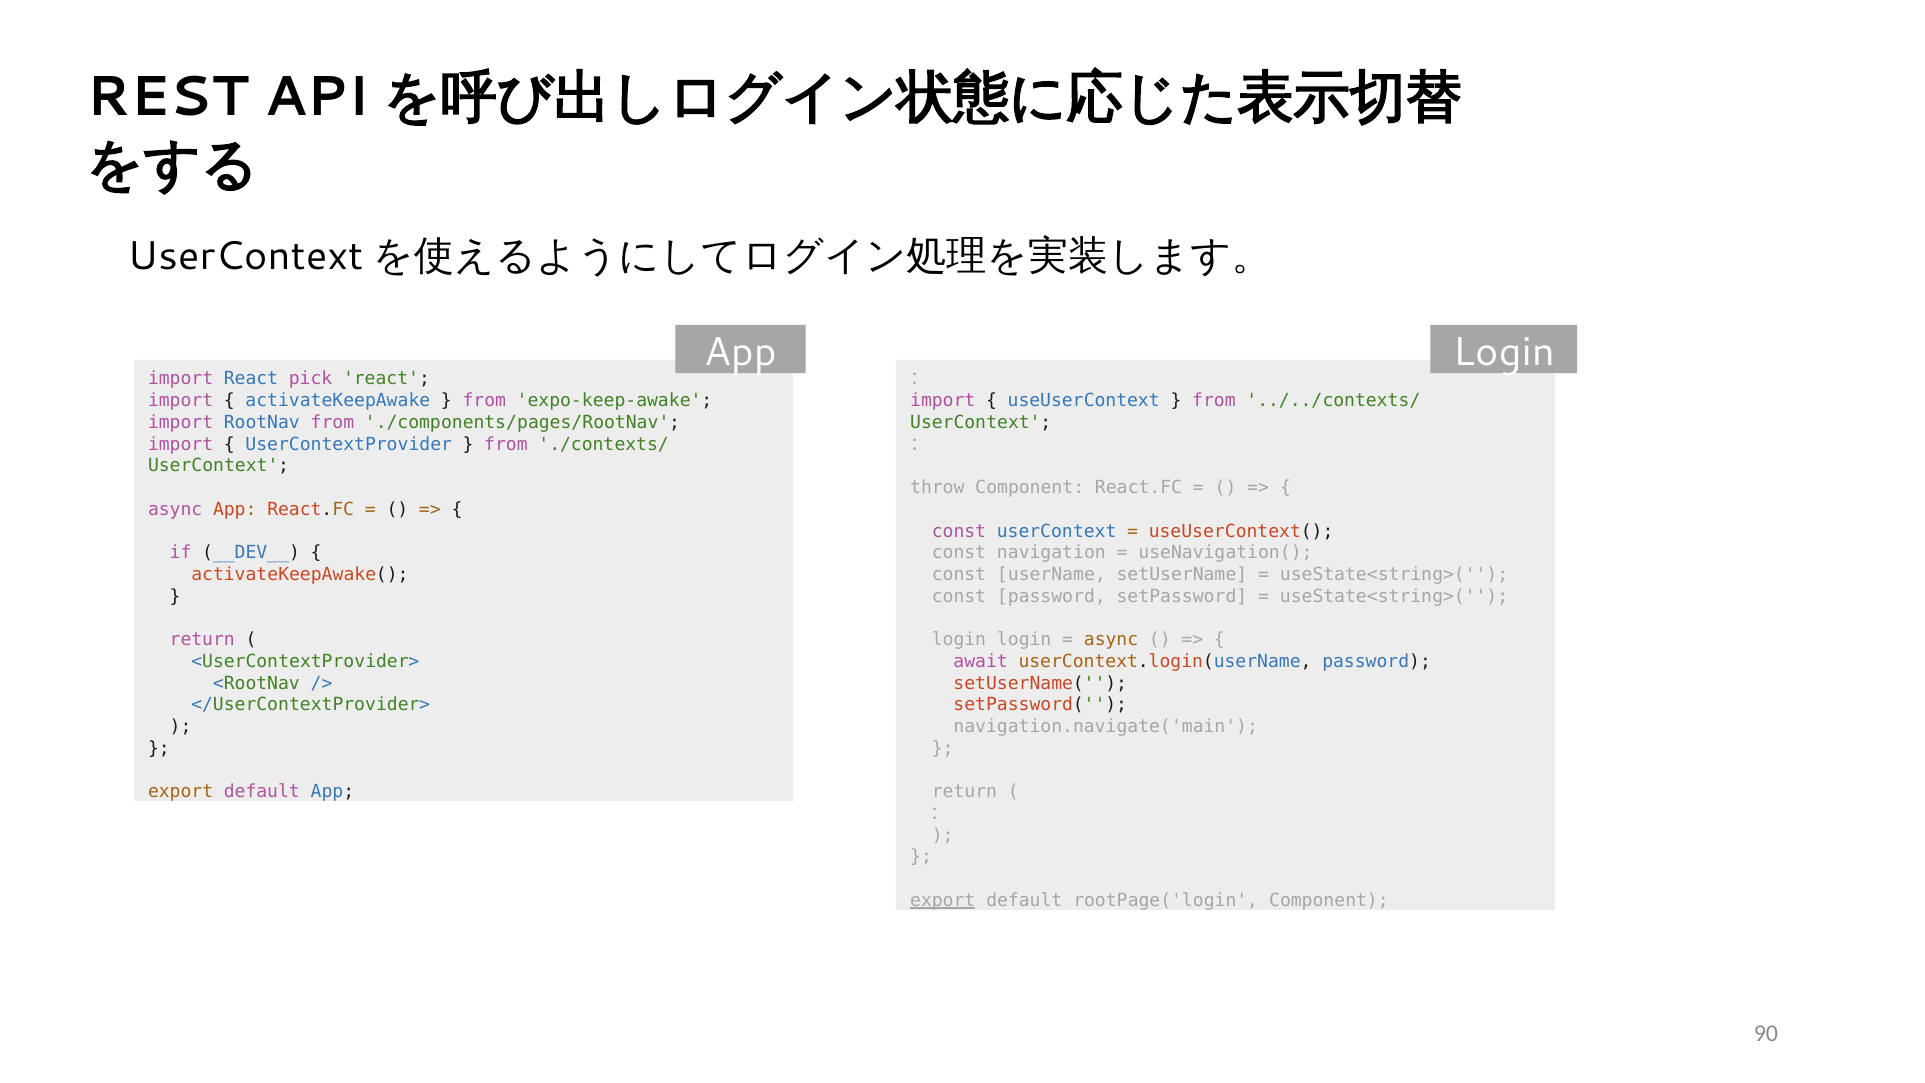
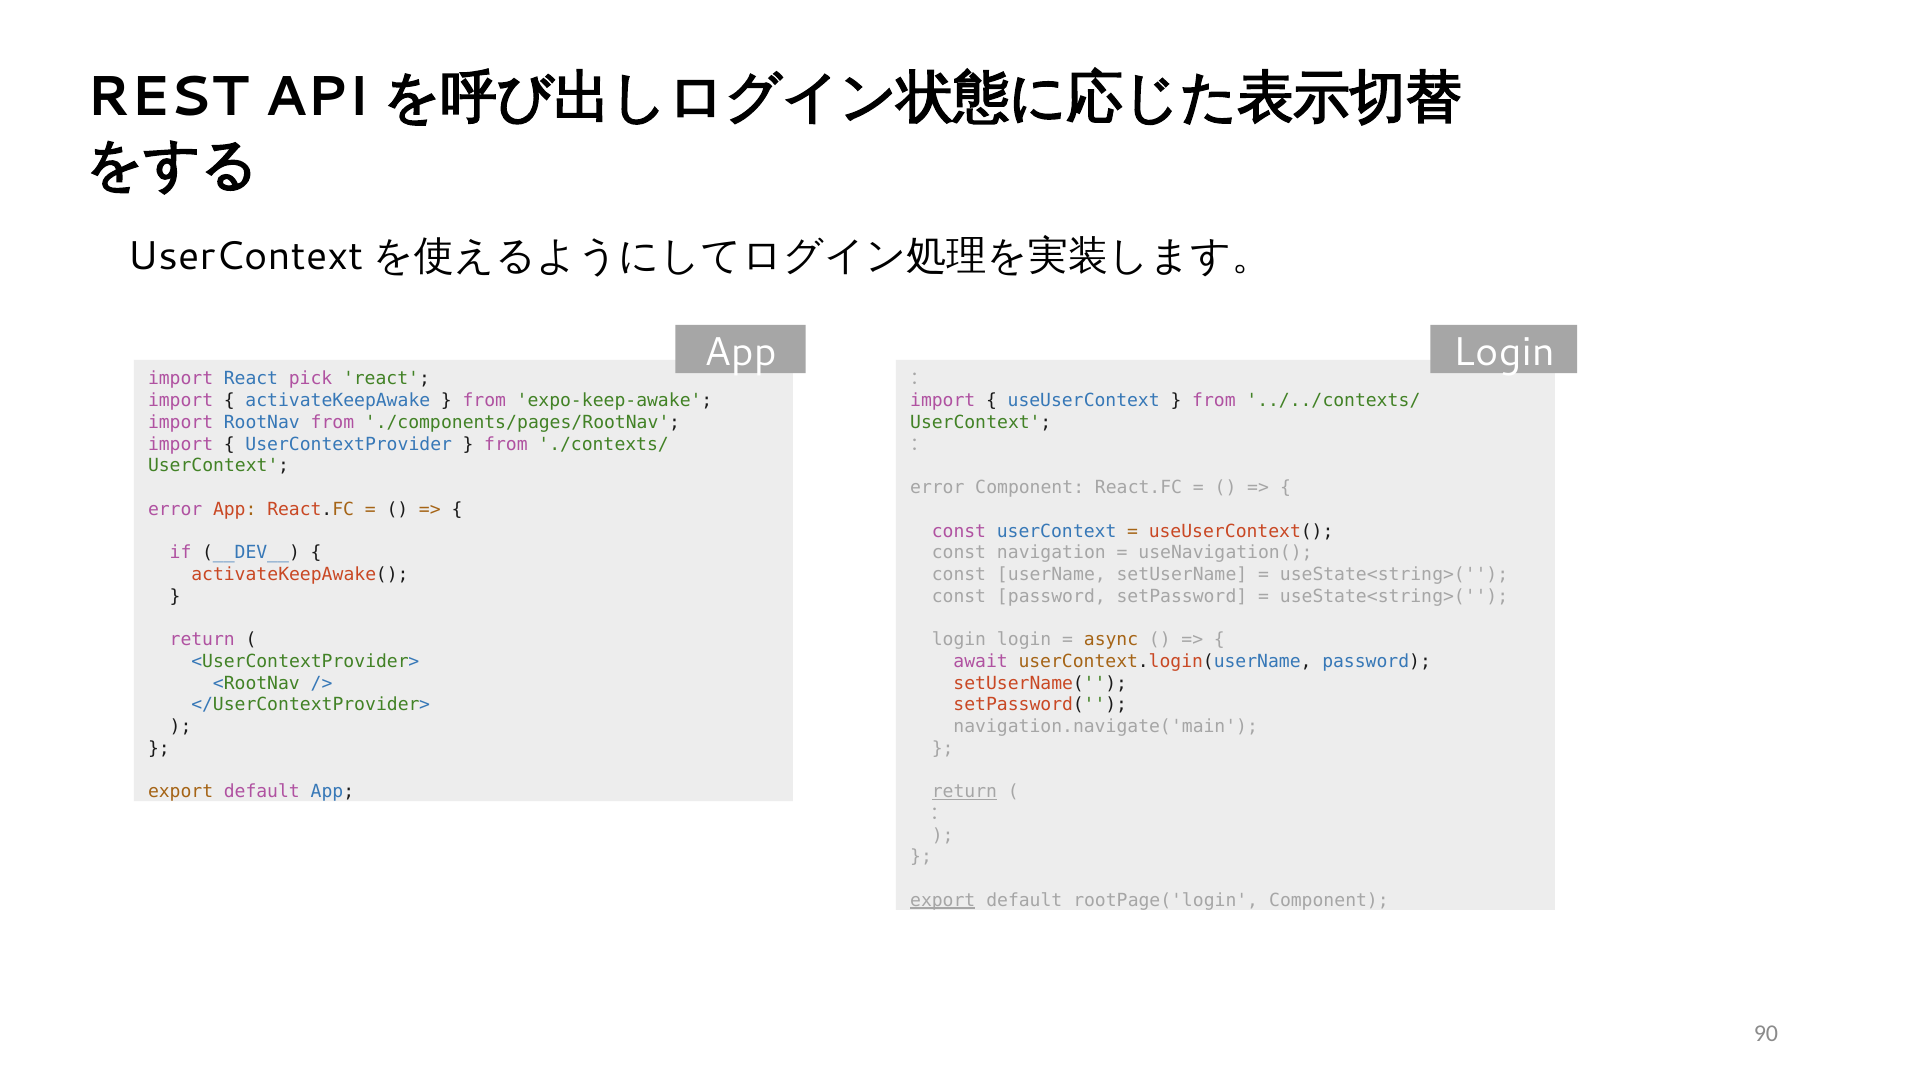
throw: throw -> error (937, 488)
async: async -> error (175, 509)
return underline: none -> present (964, 792)
